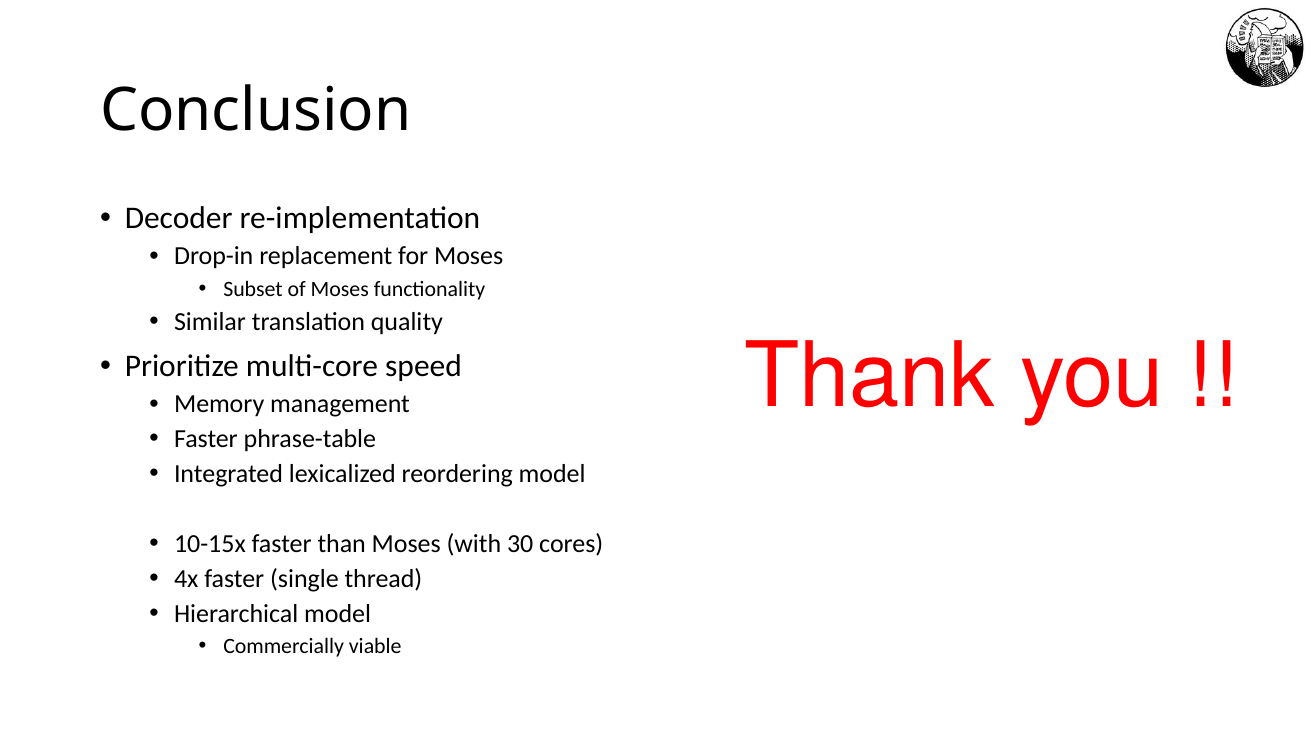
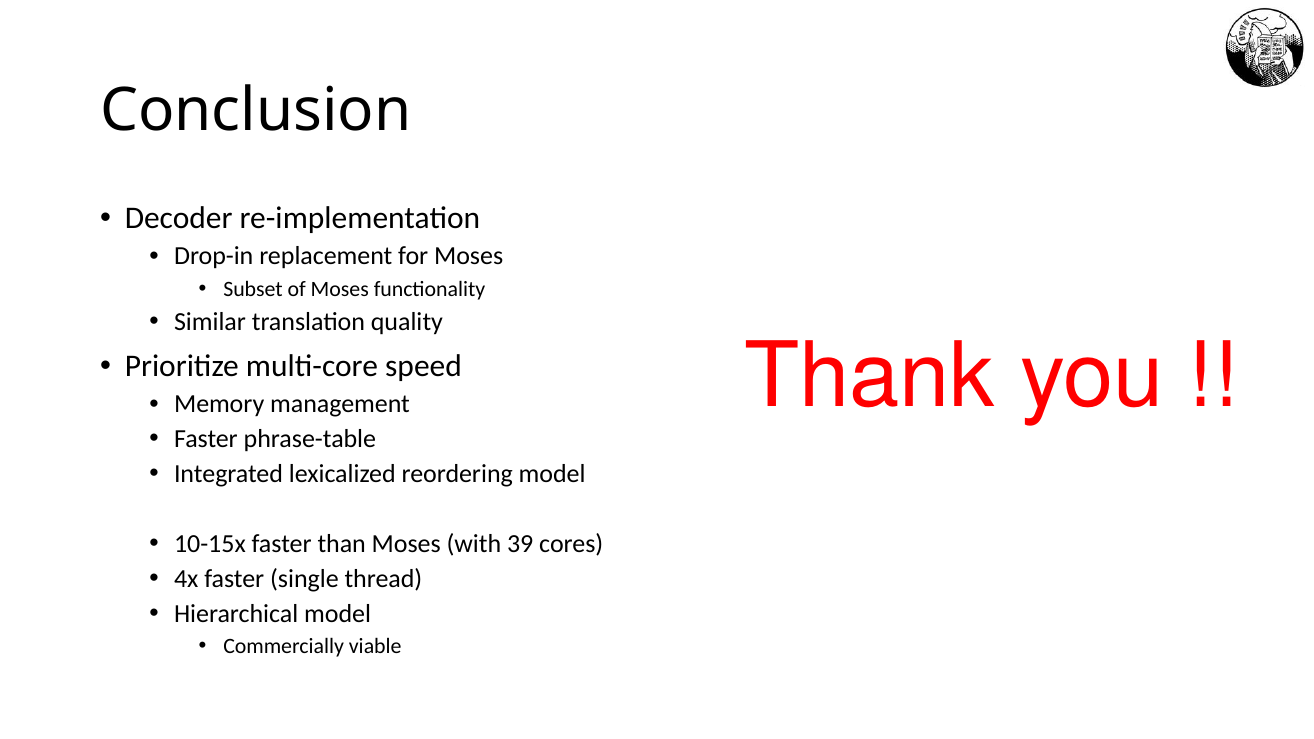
30: 30 -> 39 (520, 544)
